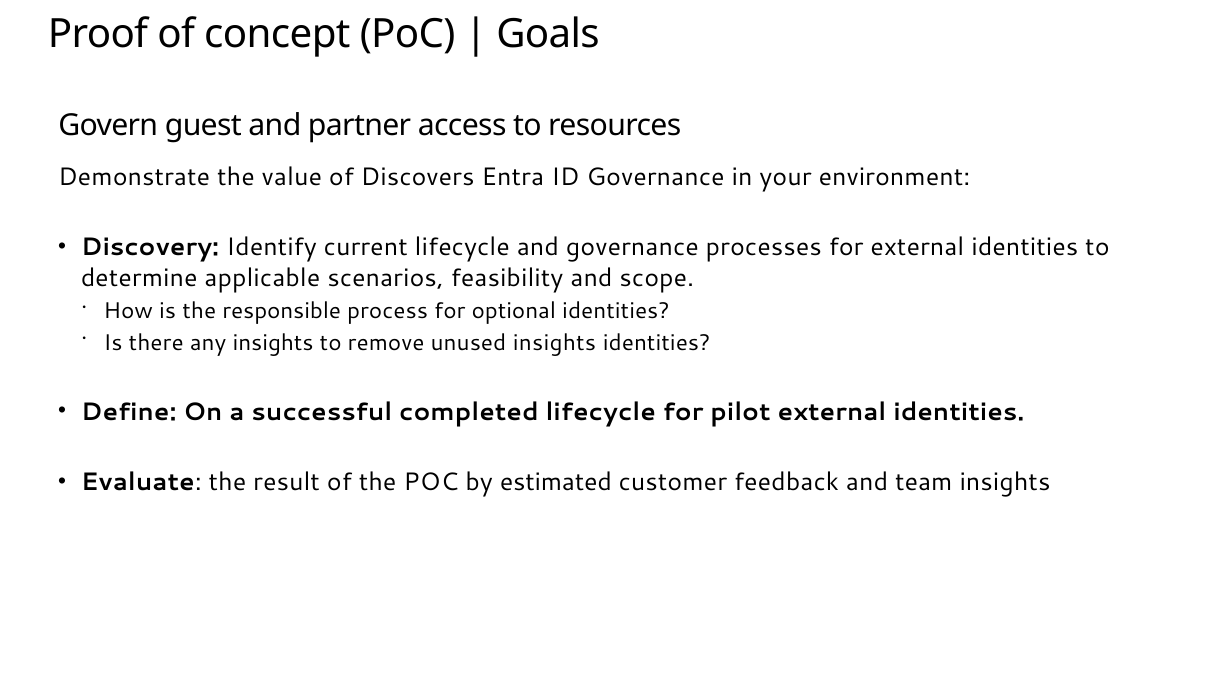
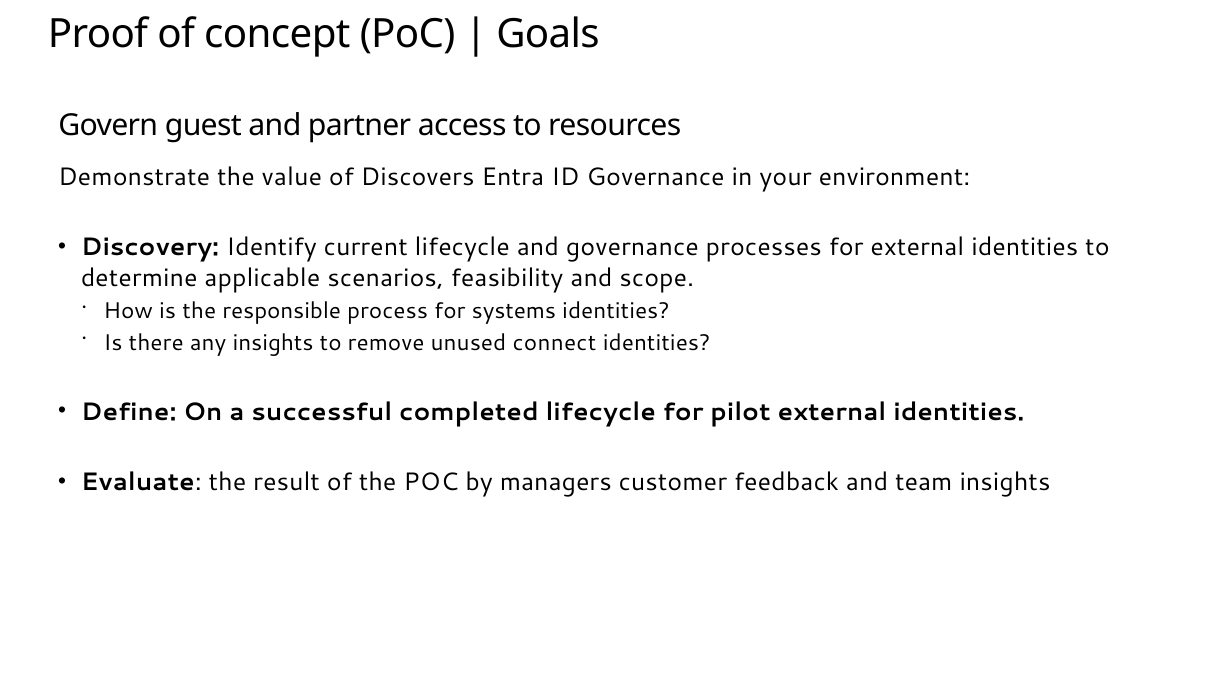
optional: optional -> systems (514, 311)
unused insights: insights -> connect (555, 342)
estimated: estimated -> managers (556, 482)
